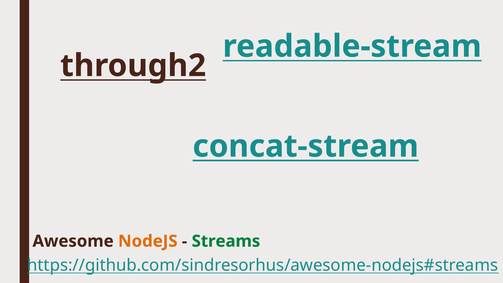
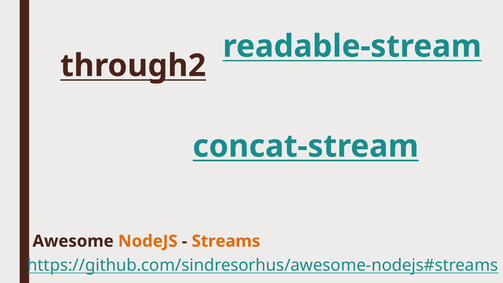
Streams colour: green -> orange (226, 241)
